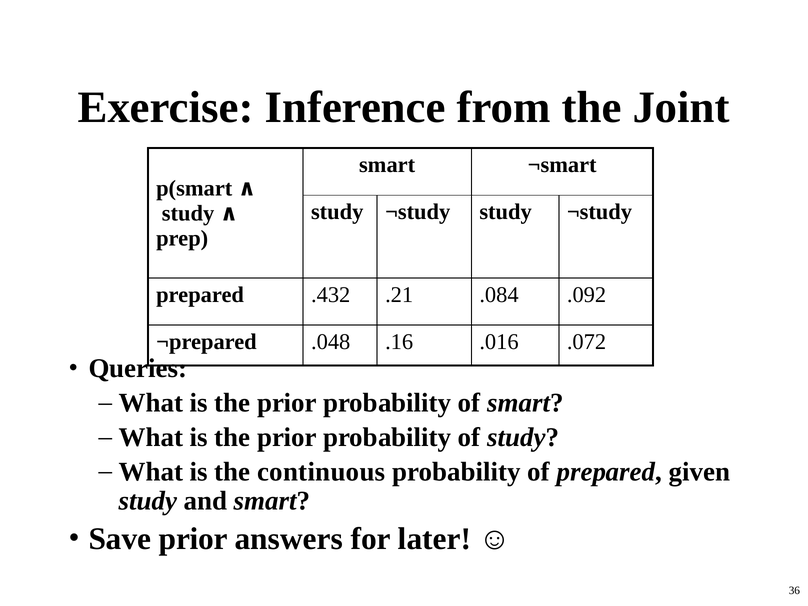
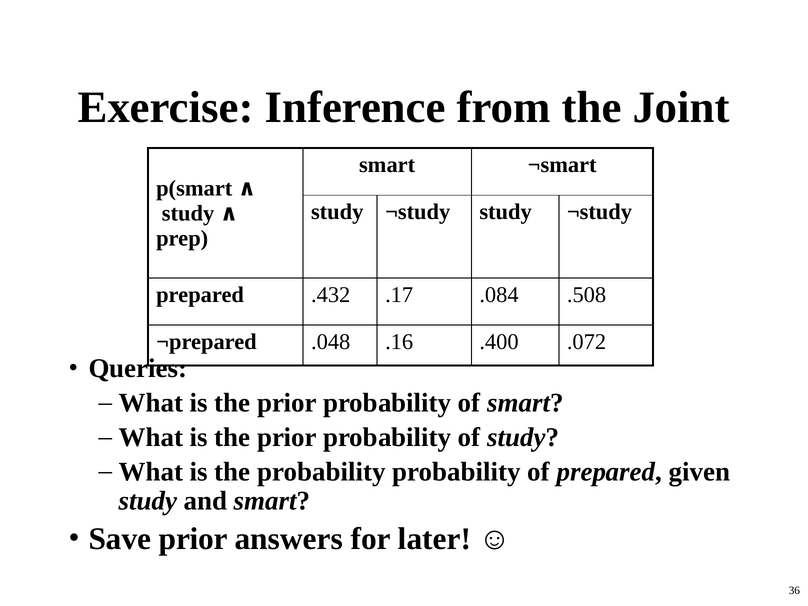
.21: .21 -> .17 (399, 295)
.092: .092 -> .508 (587, 295)
.016: .016 -> .400 (499, 342)
the continuous: continuous -> probability (321, 472)
